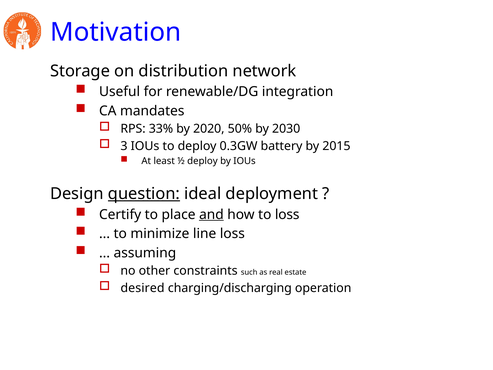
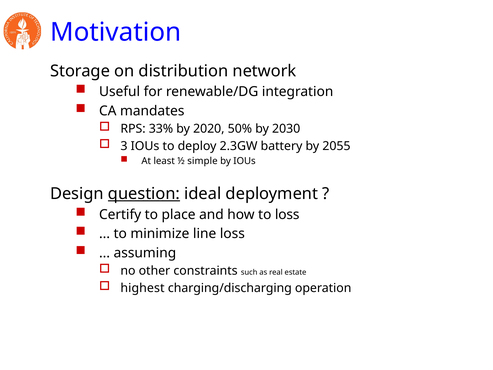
0.3GW: 0.3GW -> 2.3GW (239, 146)
2015: 2015 -> 2055 (336, 146)
½ deploy: deploy -> simple (202, 161)
and underline: present -> none (211, 214)
desired: desired -> highest (143, 288)
